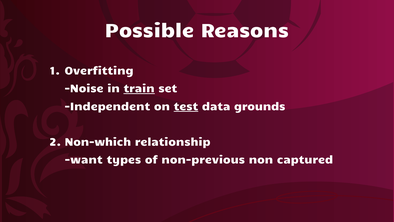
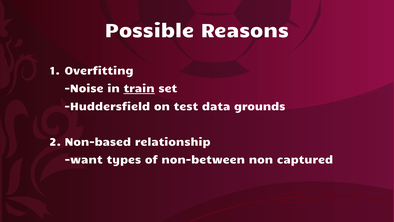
Independent: Independent -> Huddersfield (107, 106)
test underline: present -> none (186, 106)
Non-which: Non-which -> Non-based (98, 142)
non-previous: non-previous -> non-between (203, 160)
